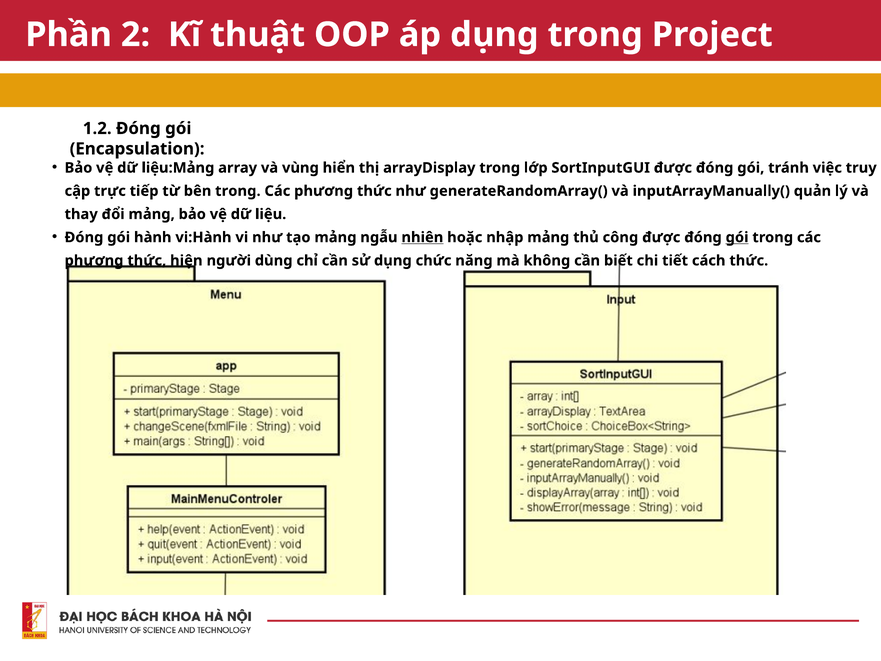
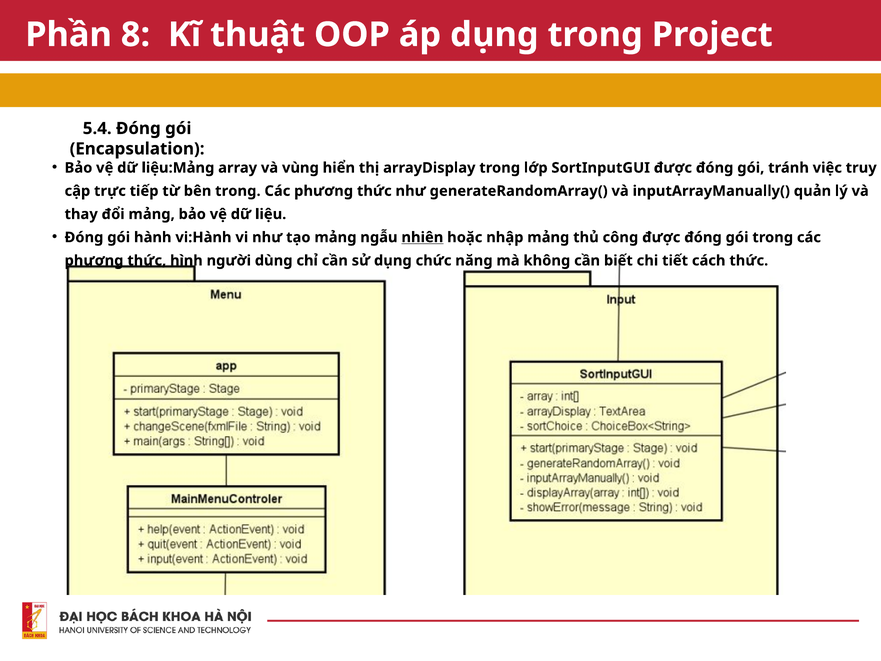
2: 2 -> 8 (135, 35)
1.2: 1.2 -> 5.4 (97, 128)
gói underline: present -> none (737, 237)
hiện: hiện -> hình (186, 260)
